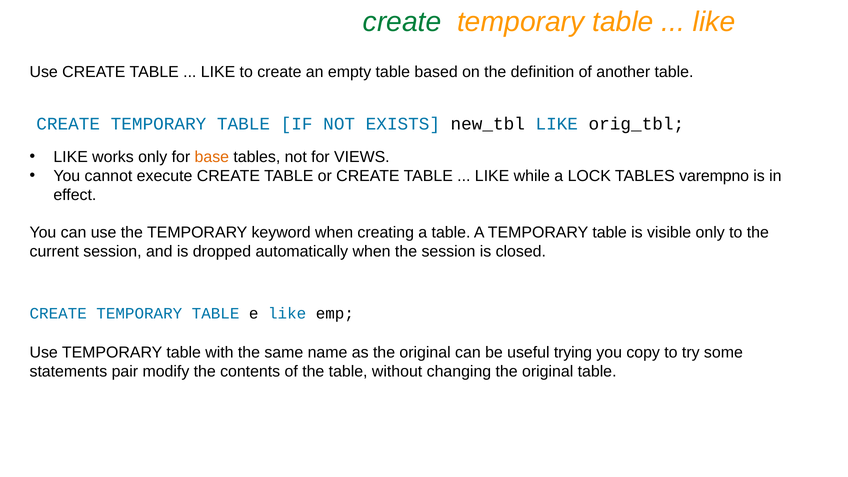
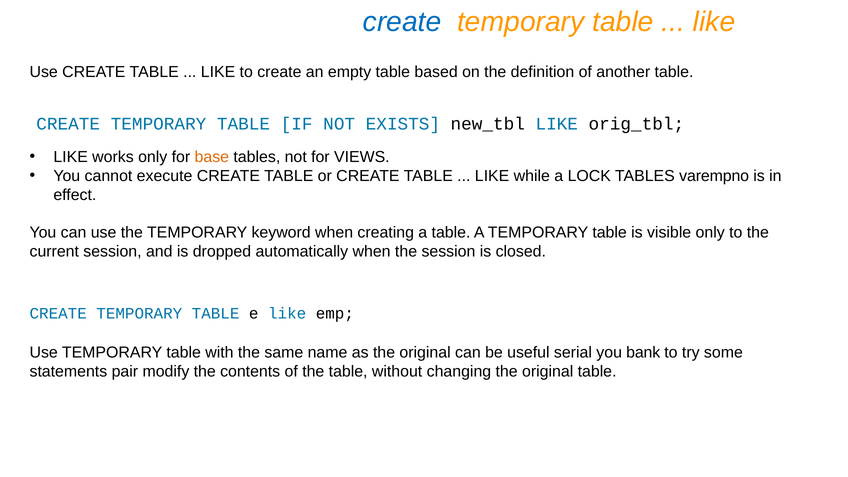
create colour: green -> blue (402, 22)
trying: trying -> serial (573, 353)
copy: copy -> bank (643, 353)
